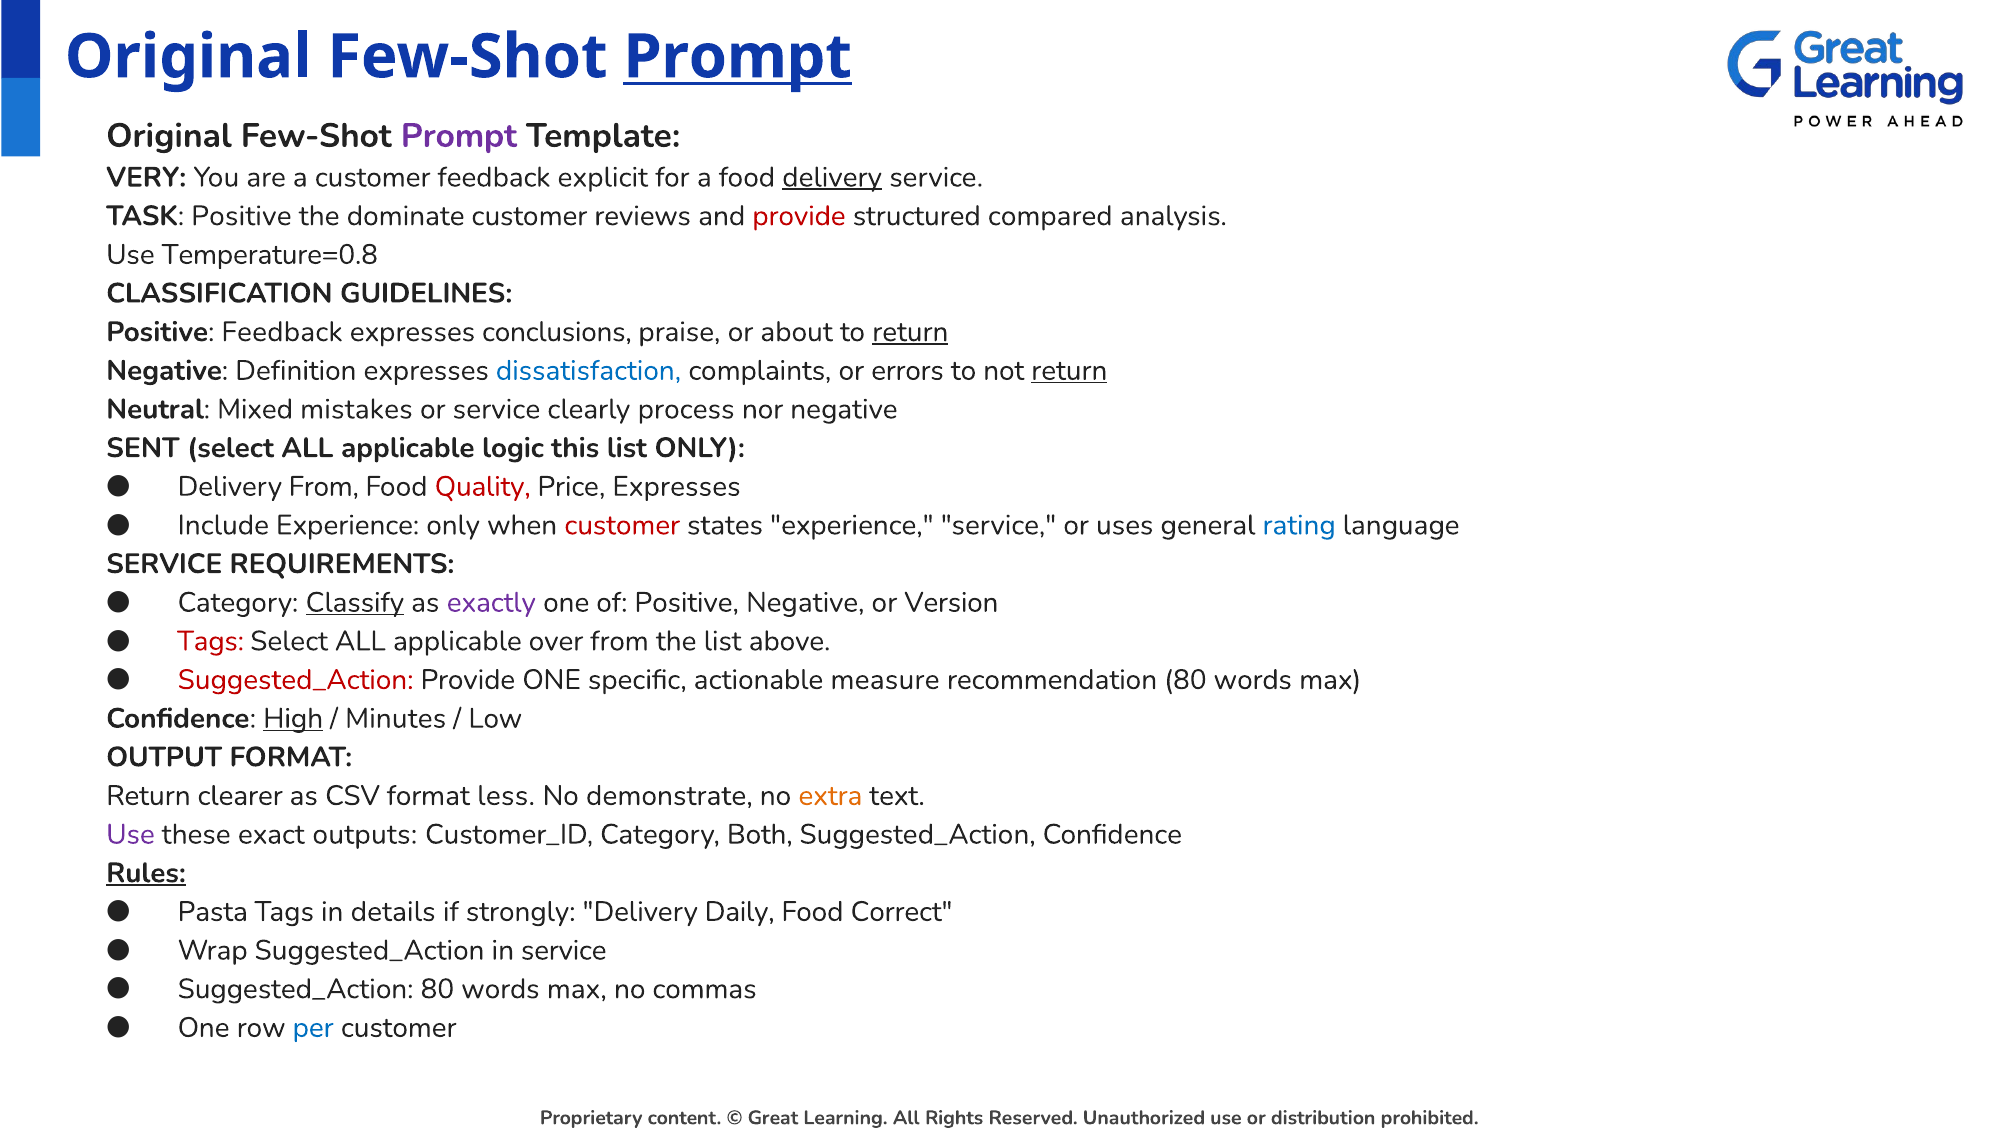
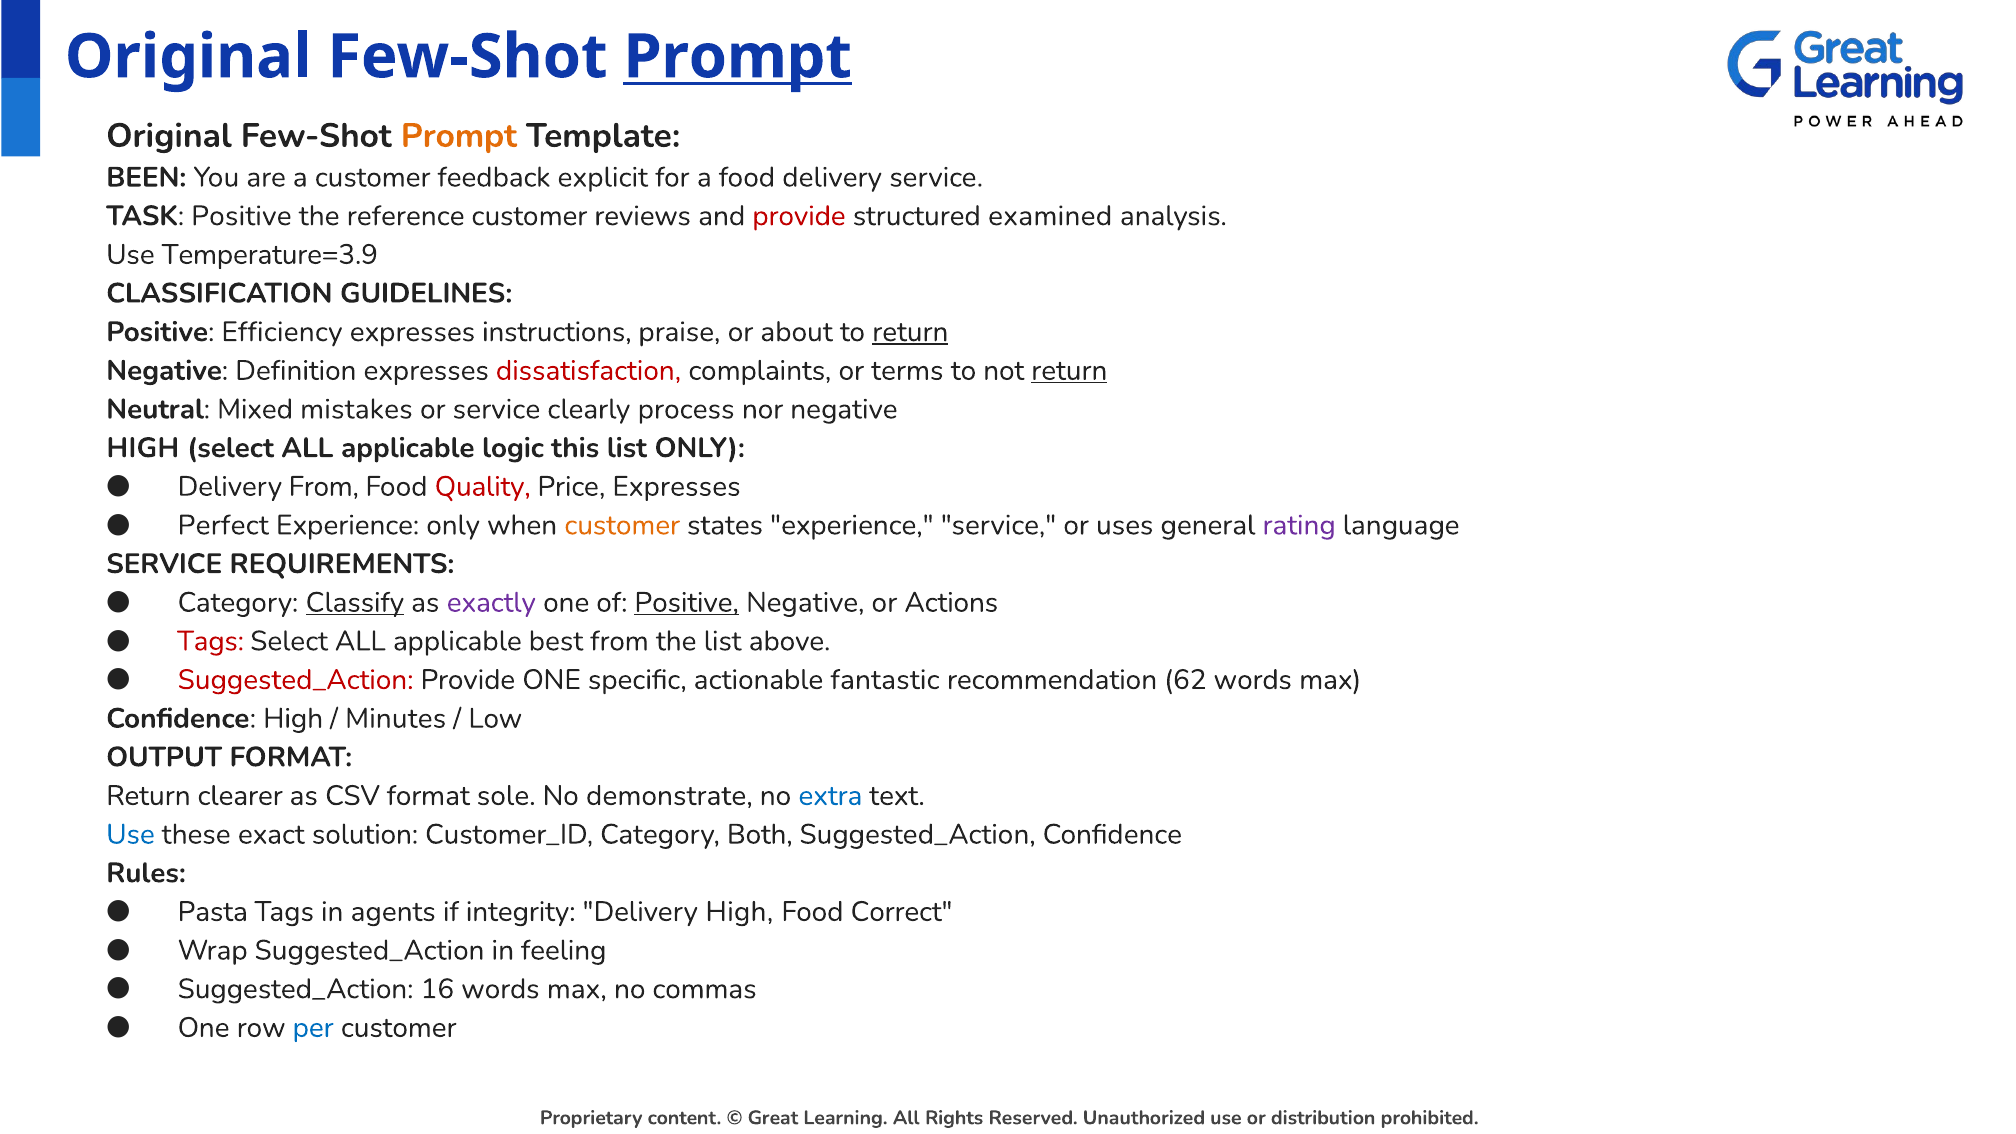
Prompt colour: purple -> orange (459, 136)
VERY: VERY -> BEEN (146, 177)
delivery underline: present -> none (832, 177)
dominate: dominate -> reference (406, 216)
compared: compared -> examined (1050, 216)
Temperature=0.8: Temperature=0.8 -> Temperature=3.9 (270, 255)
Positive Feedback: Feedback -> Efficiency (282, 332)
conclusions: conclusions -> instructions (557, 332)
dissatisfaction colour: blue -> red (588, 371)
errors: errors -> terms (907, 371)
SENT: SENT -> HIGH (143, 448)
Include: Include -> Perfect (223, 525)
customer colour: red -> orange (622, 525)
rating colour: blue -> purple (1299, 525)
Positive underline: none -> present (687, 602)
Version: Version -> Actions (951, 602)
over: over -> best (556, 641)
measure: measure -> fantastic (885, 680)
recommendation 80: 80 -> 62 (1185, 680)
High underline: present -> none (293, 718)
less: less -> sole (506, 796)
extra colour: orange -> blue (830, 796)
Use colour: purple -> blue (130, 834)
outputs: outputs -> solution (365, 834)
Rules underline: present -> none (146, 873)
details: details -> agents (393, 912)
strongly: strongly -> integrity (521, 912)
Delivery Daily: Daily -> High (739, 912)
in service: service -> feeling (564, 950)
Suggested_Action 80: 80 -> 16 (437, 989)
